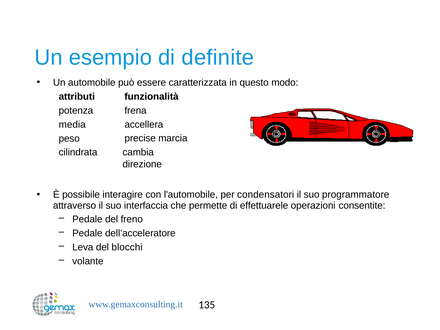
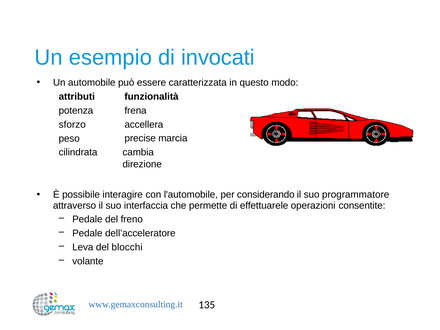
definite: definite -> invocati (218, 58)
media: media -> sforzo (72, 125)
condensatori: condensatori -> considerando (266, 195)
